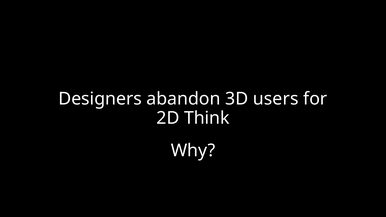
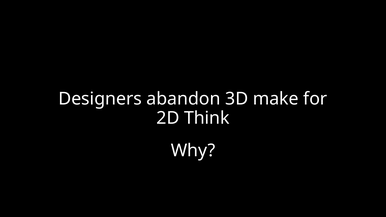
users: users -> make (276, 99)
